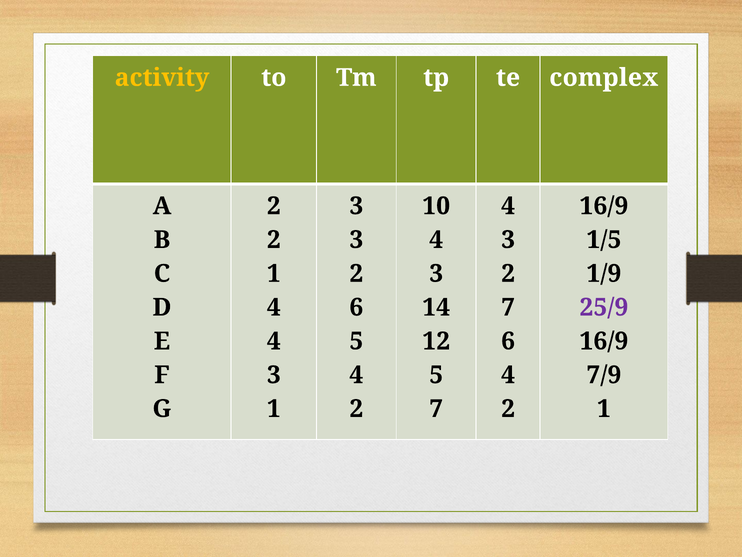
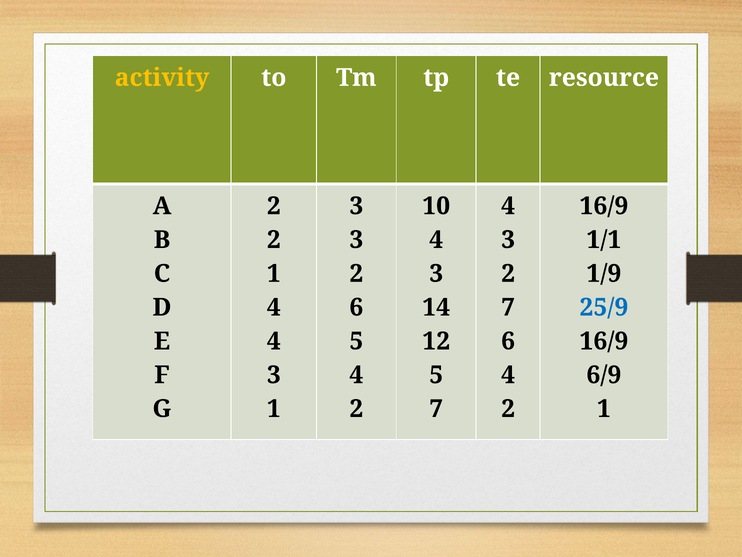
complex: complex -> resource (604, 78)
1/5: 1/5 -> 1/1 (604, 240)
25/9 colour: purple -> blue (604, 307)
7/9: 7/9 -> 6/9 (604, 375)
